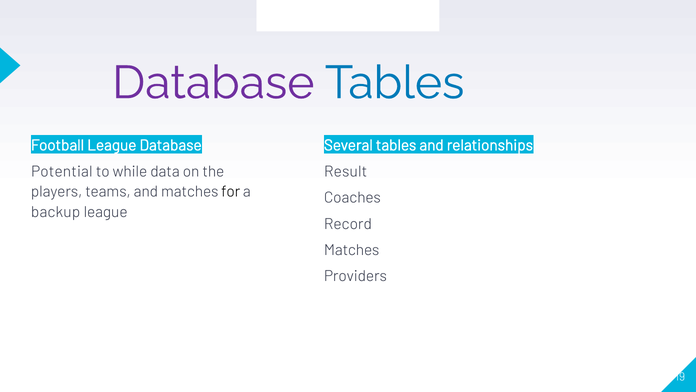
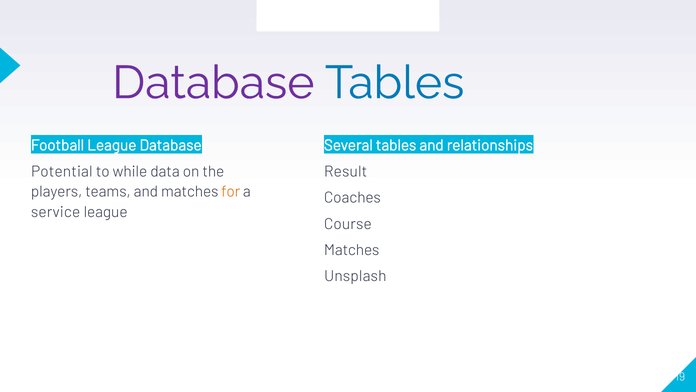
for colour: black -> orange (231, 192)
backup: backup -> service (56, 212)
Record: Record -> Course (348, 224)
Providers: Providers -> Unsplash (355, 276)
